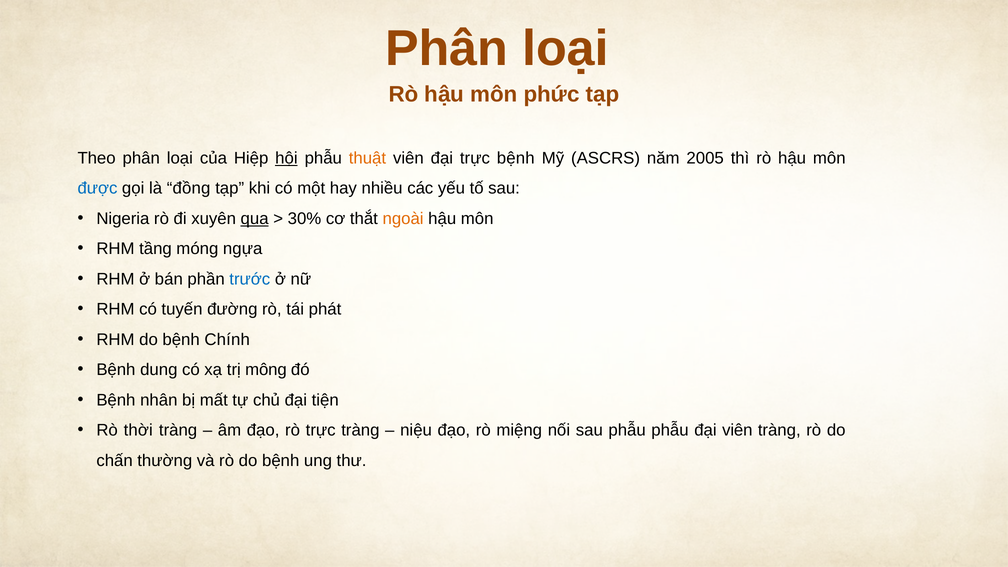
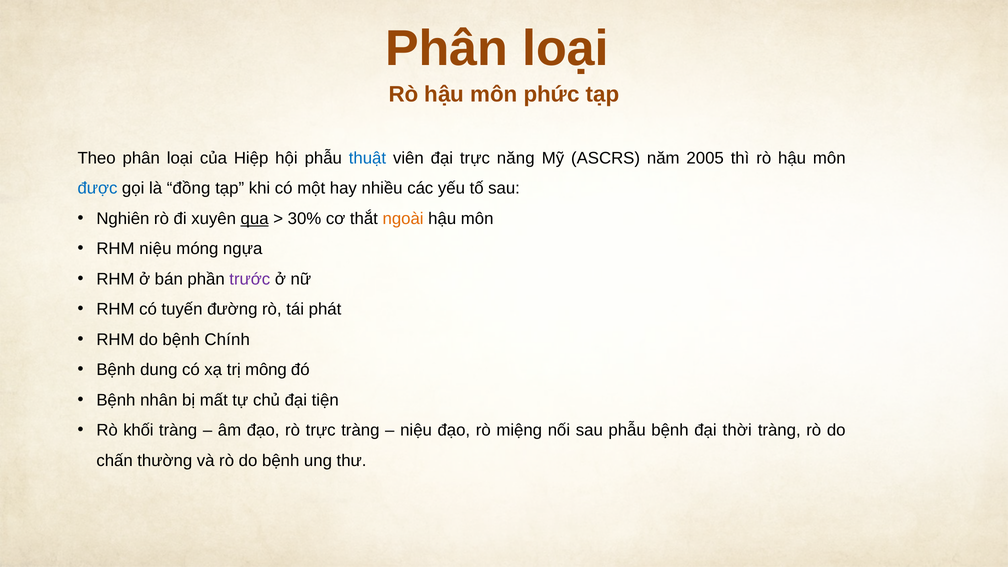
hội underline: present -> none (286, 158)
thuật colour: orange -> blue (367, 158)
trực bệnh: bệnh -> năng (516, 158)
Nigeria: Nigeria -> Nghiên (123, 219)
RHM tầng: tầng -> niệu (155, 249)
trước colour: blue -> purple (250, 279)
thời: thời -> khối (138, 430)
phẫu phẫu: phẫu -> bệnh (670, 430)
đại viên: viên -> thời (737, 430)
